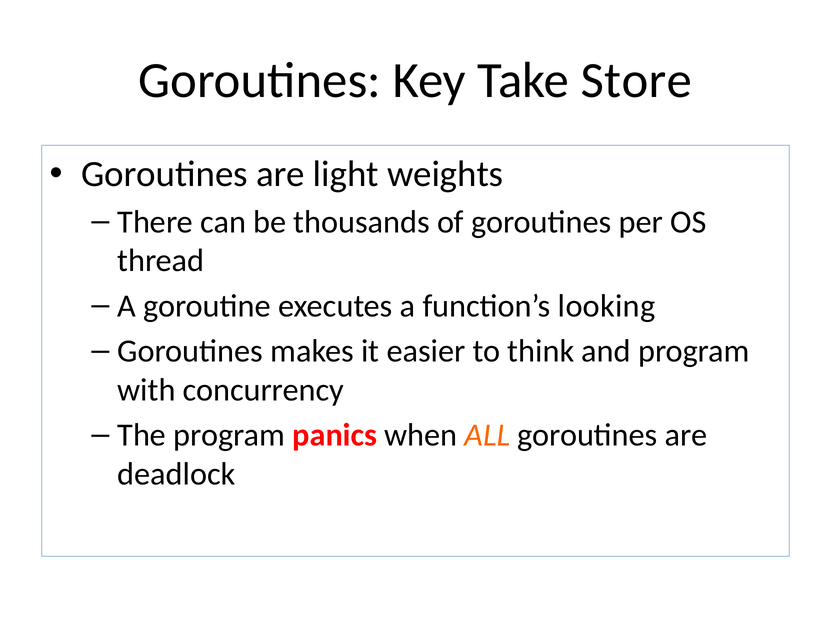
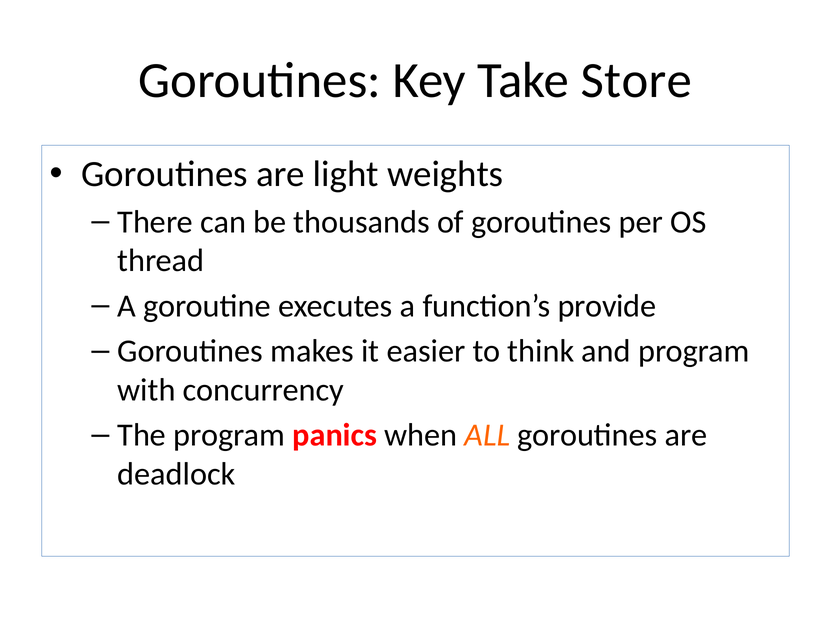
looking: looking -> provide (607, 306)
